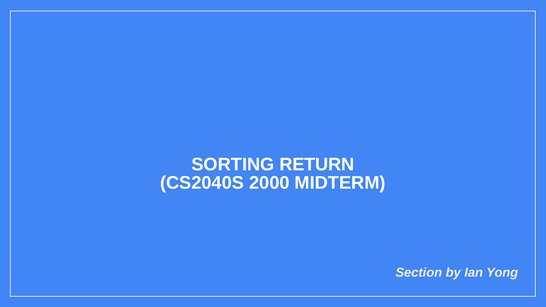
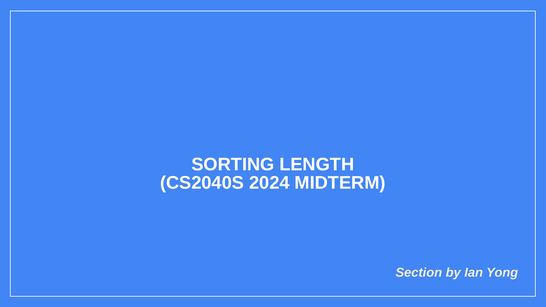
RETURN: RETURN -> LENGTH (317, 164)
2000: 2000 -> 2024 (269, 183)
